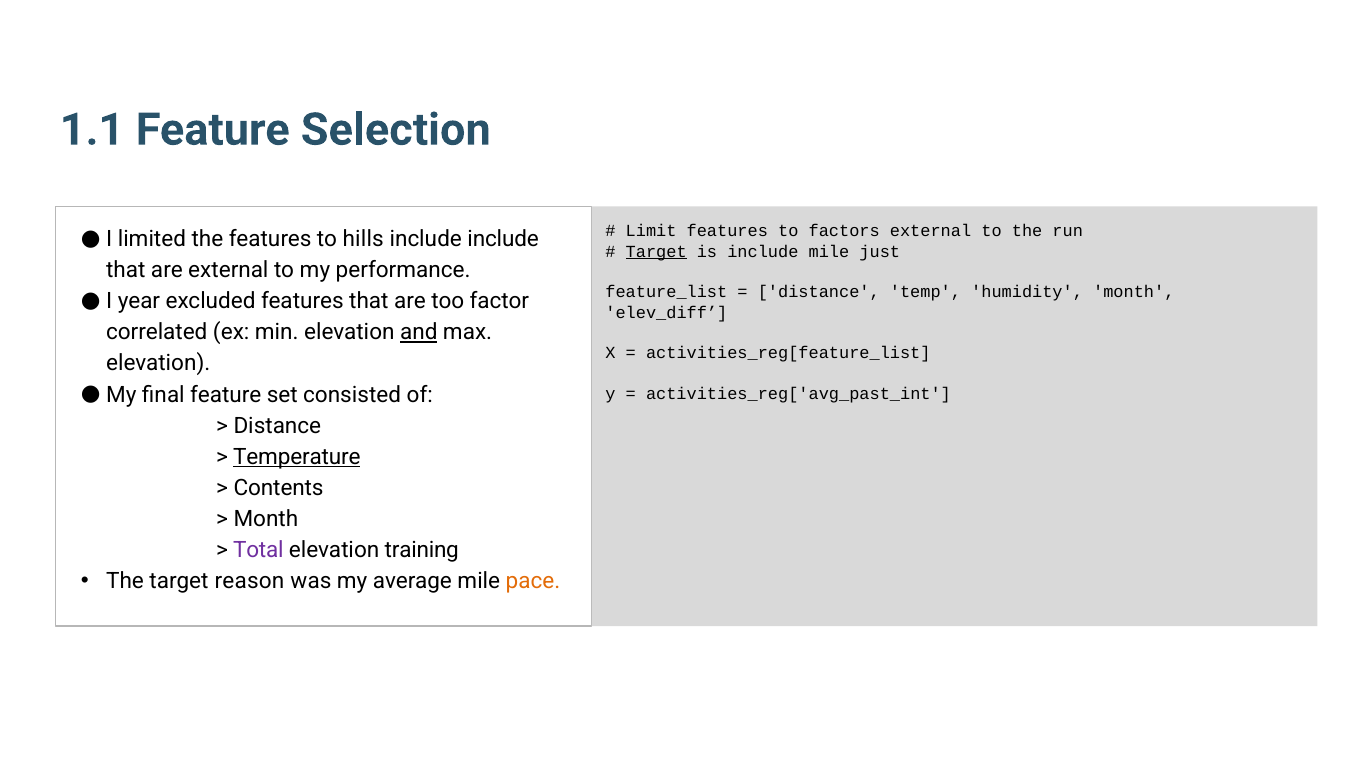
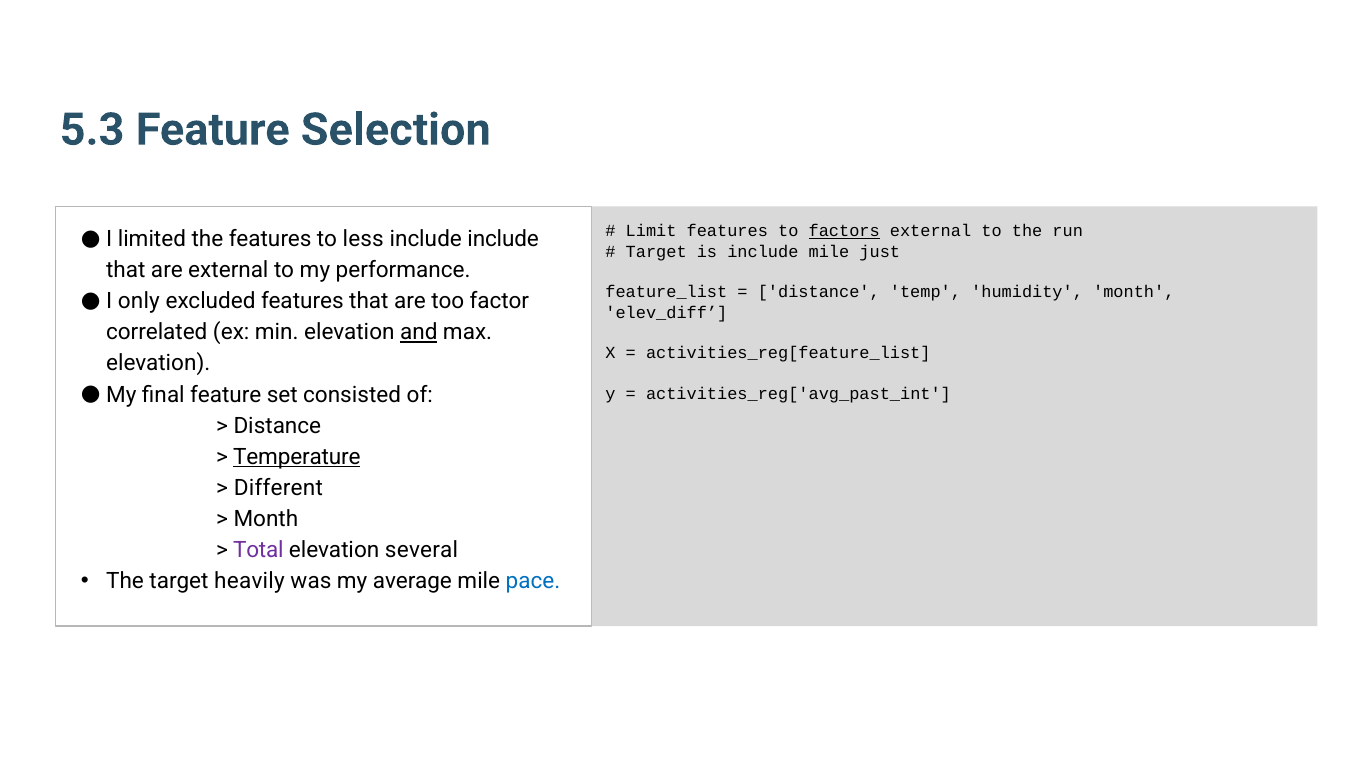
1.1: 1.1 -> 5.3 (92, 130)
factors underline: none -> present (844, 232)
hills: hills -> less (363, 239)
Target underline: present -> none (656, 252)
year: year -> only (139, 302)
Contents: Contents -> Different (278, 488)
training: training -> several (422, 551)
reason: reason -> heavily (249, 582)
pace colour: orange -> blue (533, 582)
